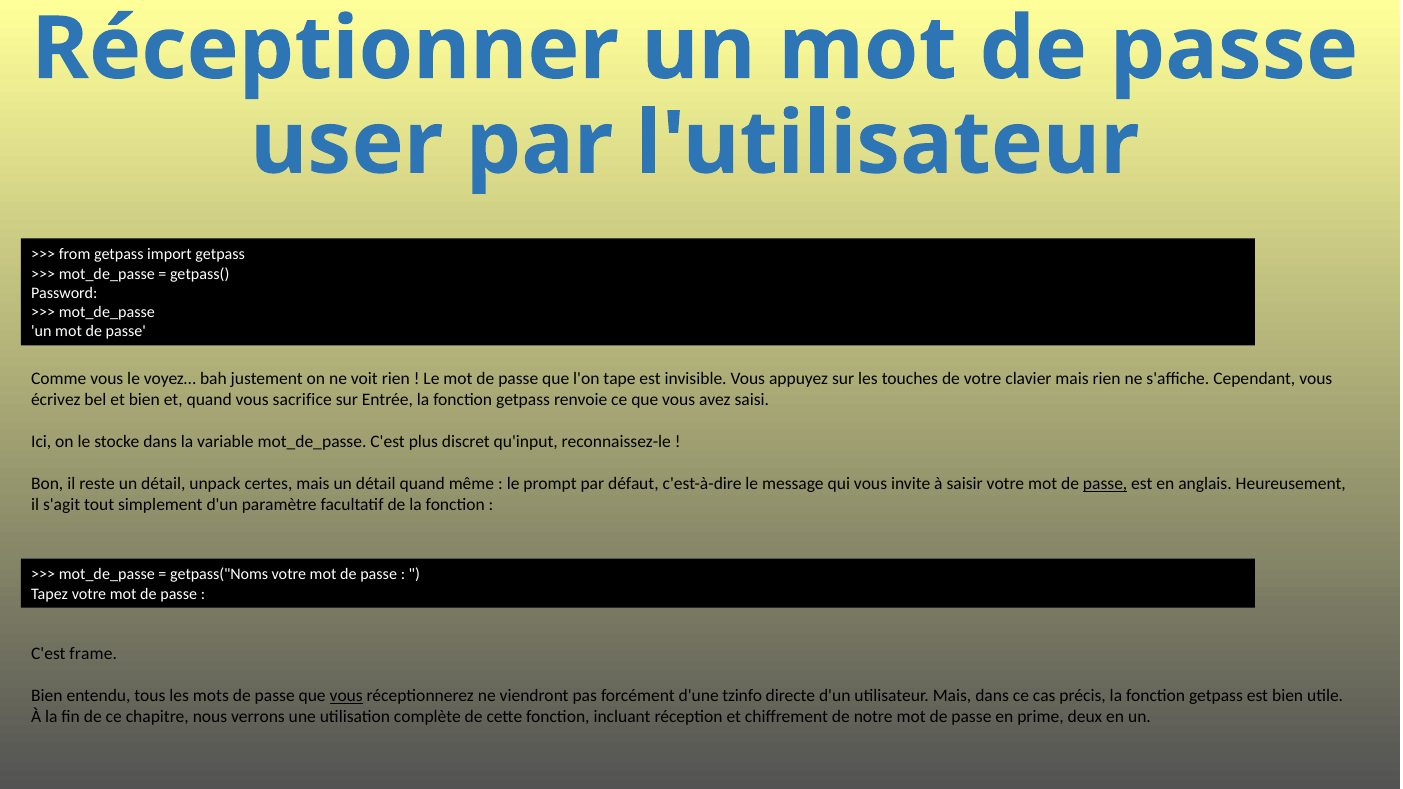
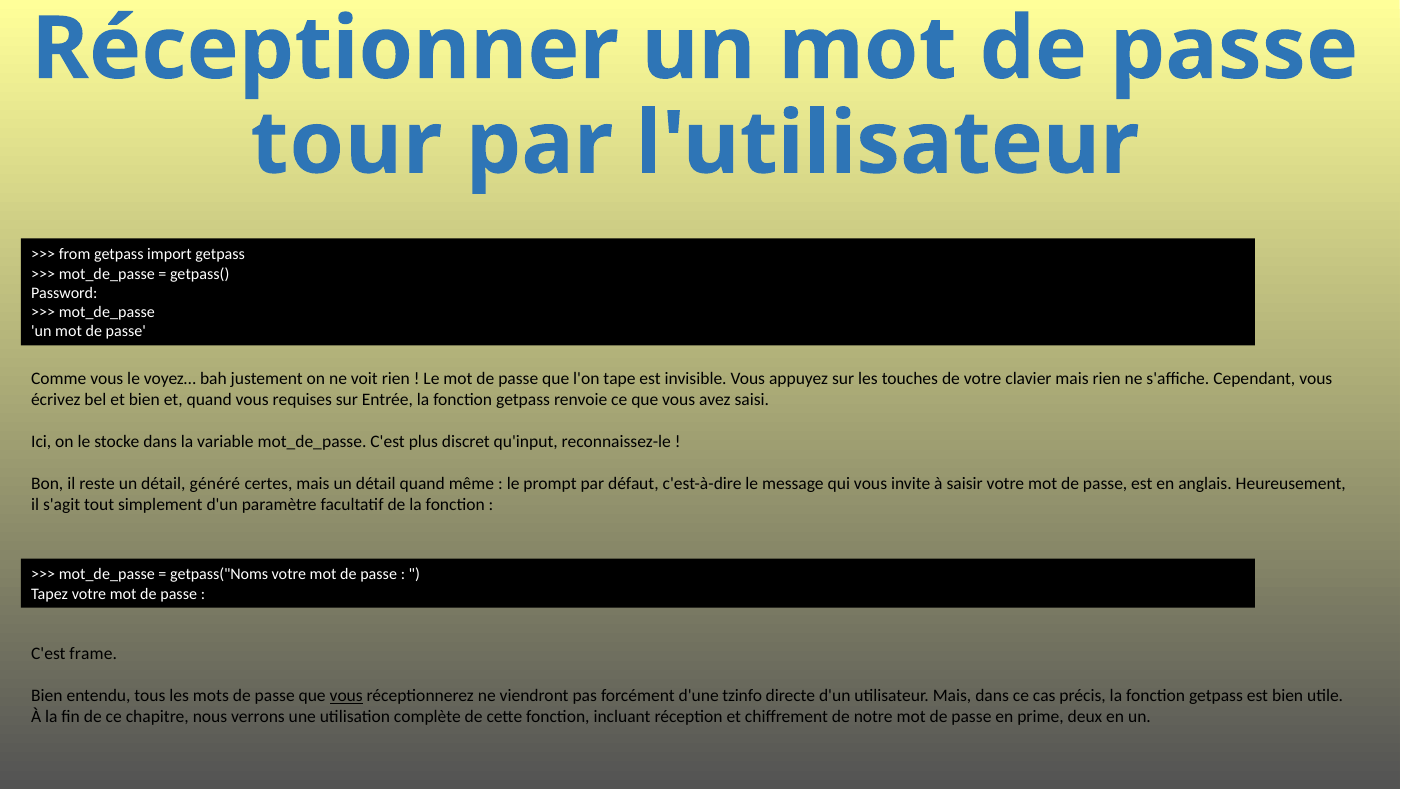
user: user -> tour (346, 144)
sacrifice: sacrifice -> requises (302, 400)
unpack: unpack -> généré (215, 484)
passe underline: present -> none (1105, 484)
